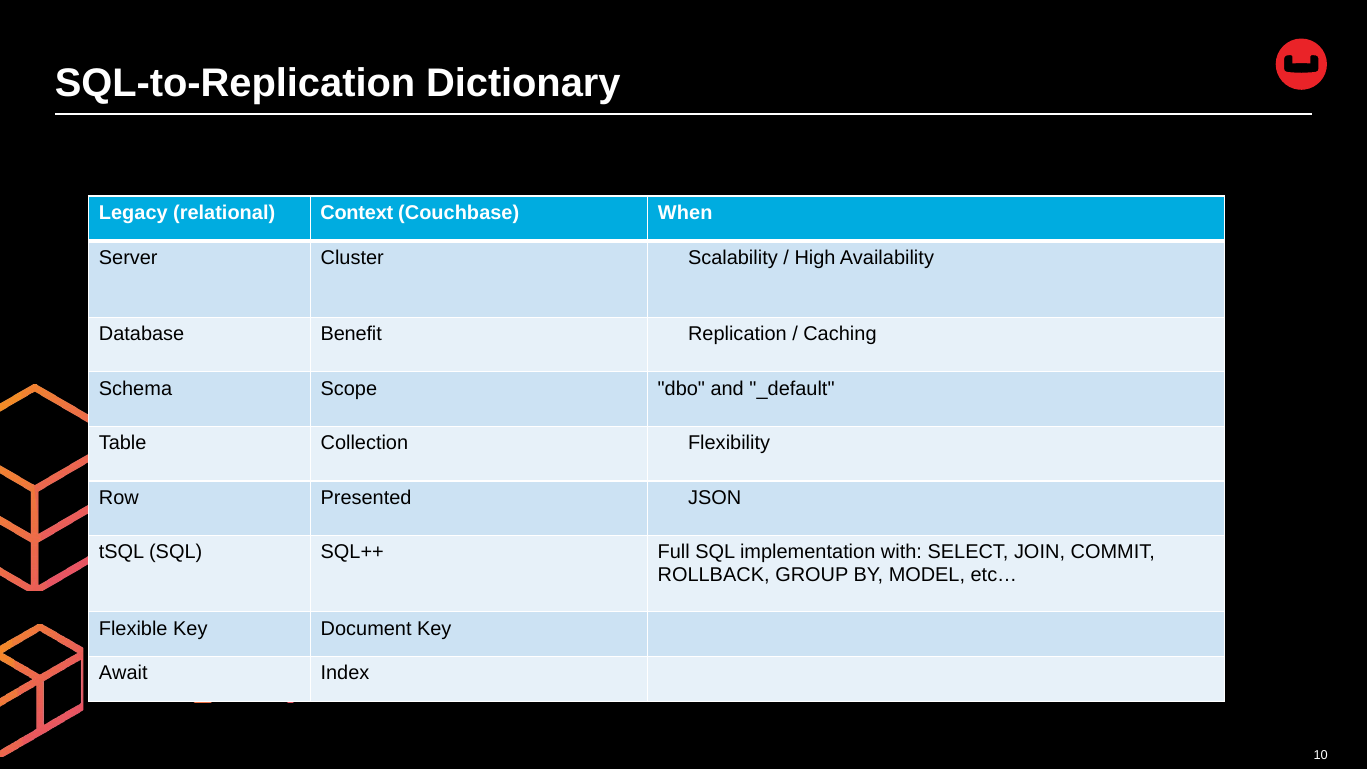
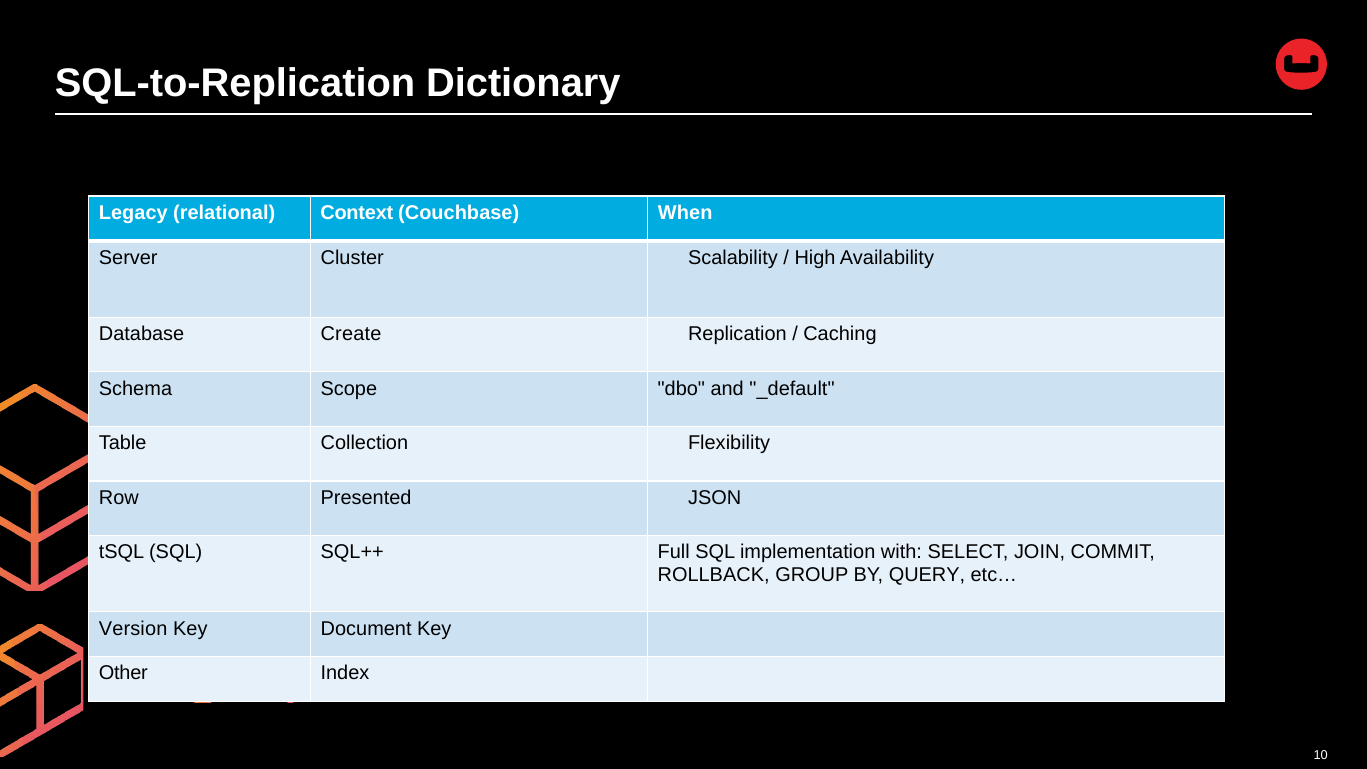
Benefit: Benefit -> Create (351, 334)
MODEL: MODEL -> QUERY (927, 575)
Flexible: Flexible -> Version (133, 628)
Await: Await -> Other (123, 673)
